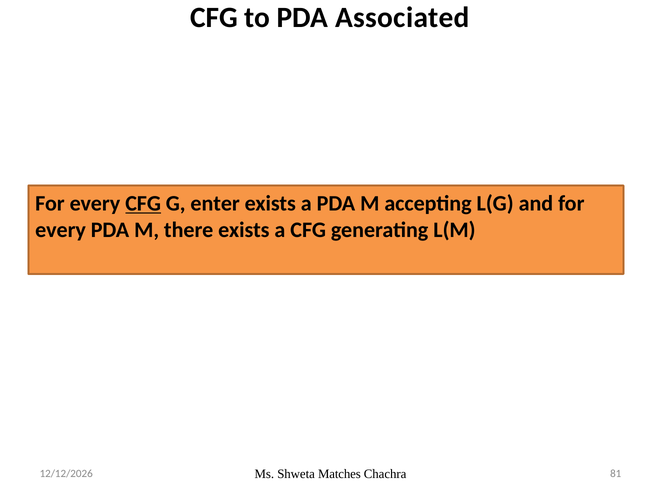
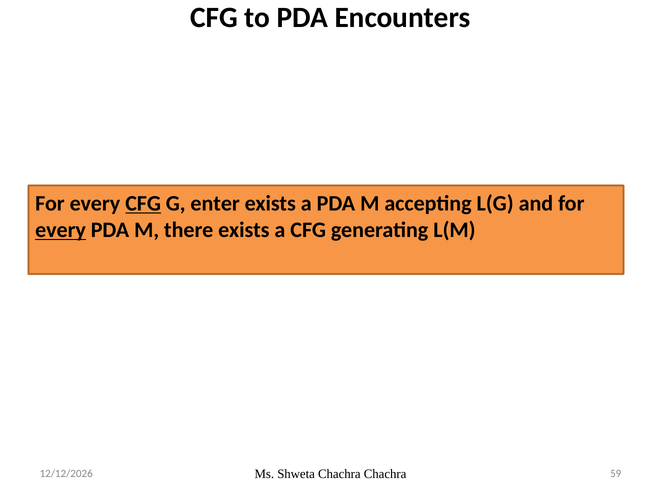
Associated: Associated -> Encounters (403, 18)
every underline: none -> present (61, 230)
Shweta Matches: Matches -> Chachra (339, 474)
81: 81 -> 59 (616, 473)
